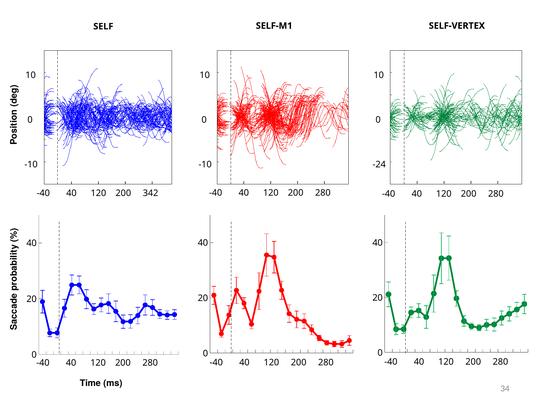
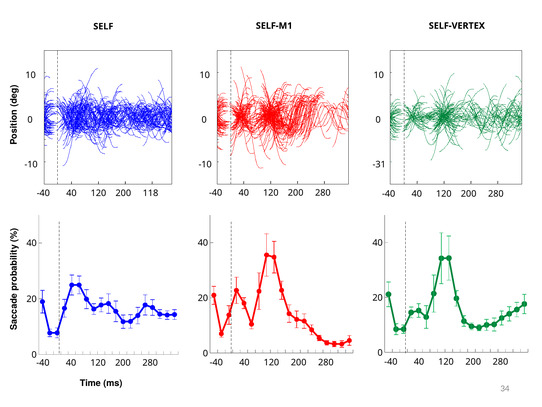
-24: -24 -> -31 (379, 164)
342: 342 -> 118 (151, 193)
